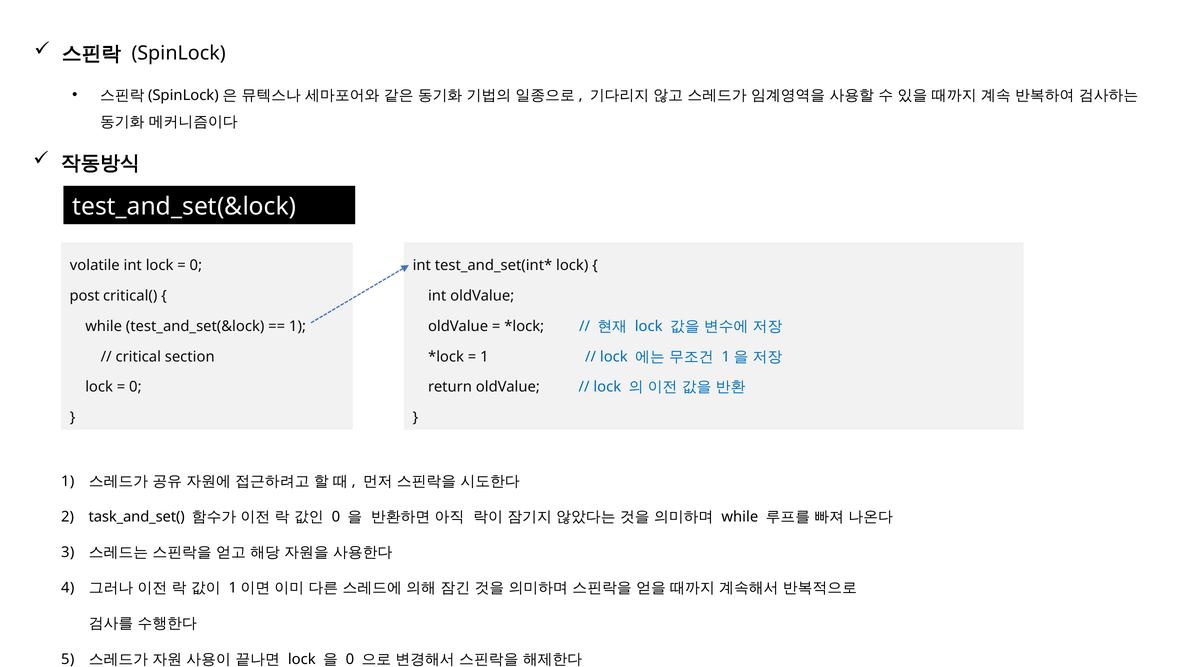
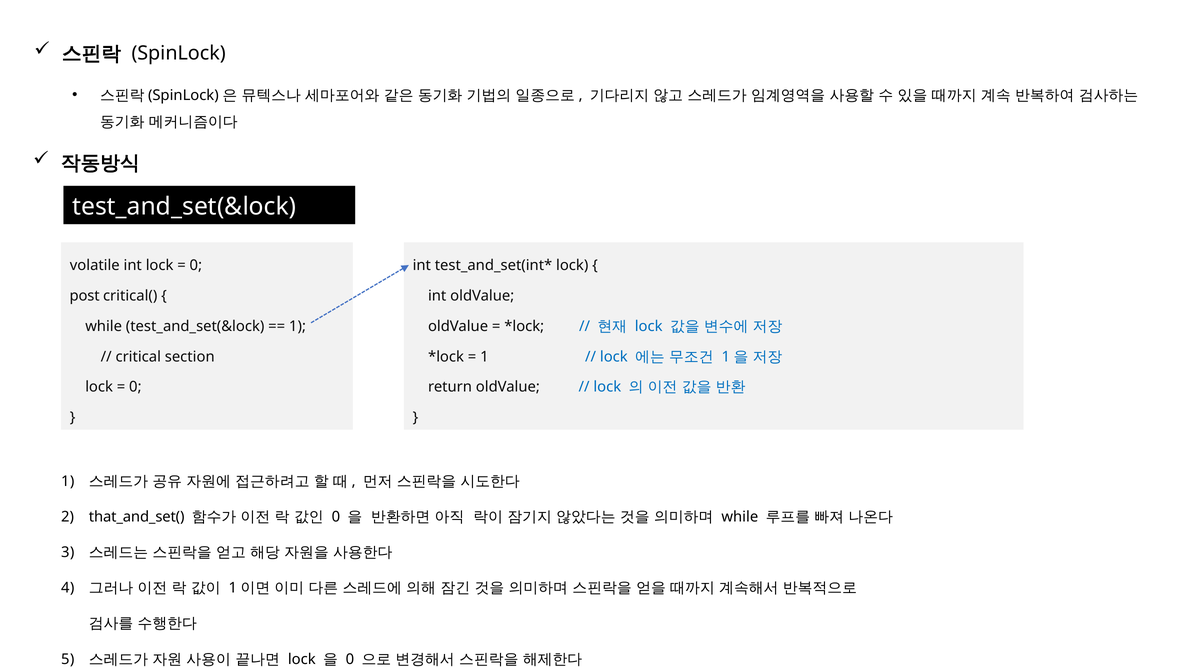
task_and_set(: task_and_set( -> that_and_set( (137, 517)
